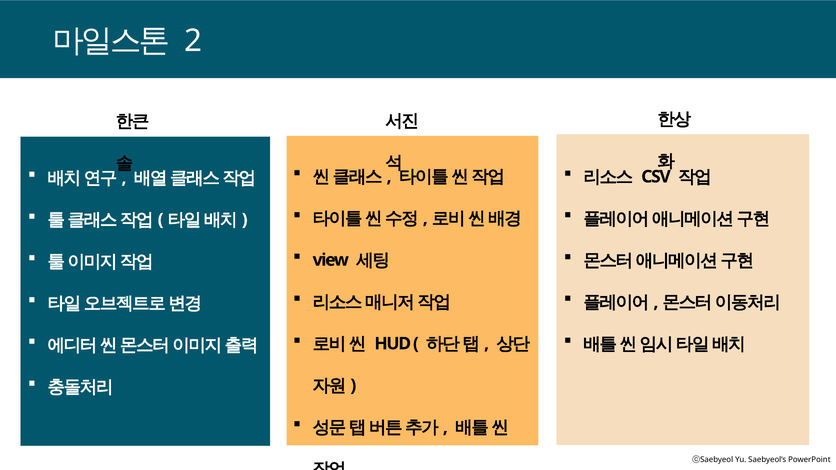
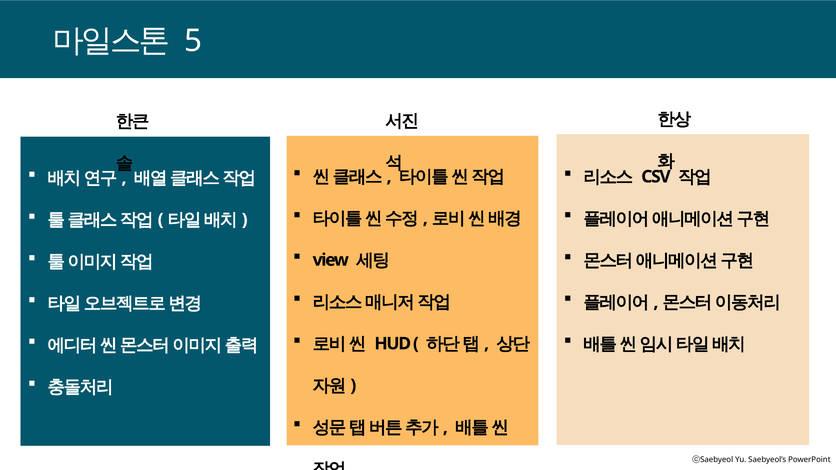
2: 2 -> 5 (193, 41)
